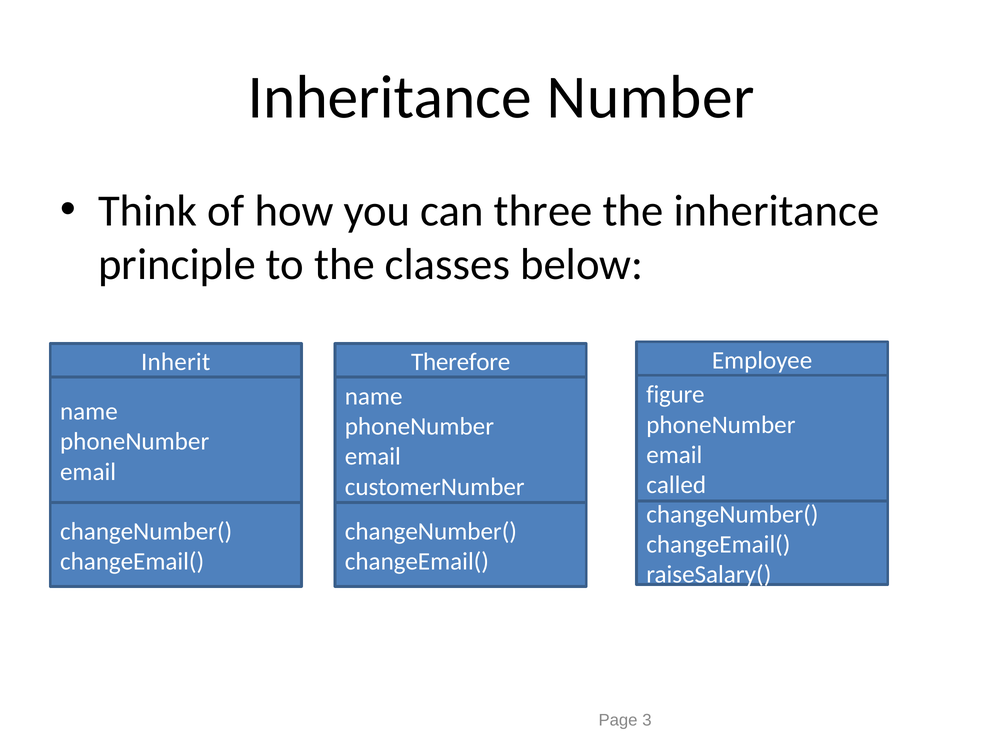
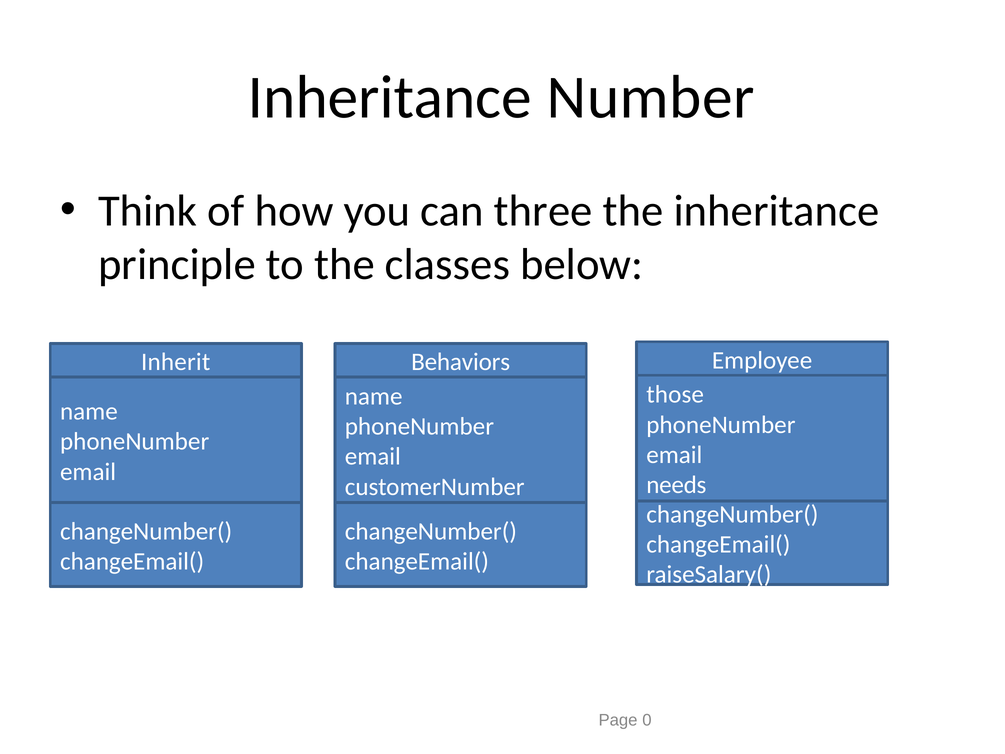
Therefore: Therefore -> Behaviors (461, 362)
figure: figure -> those (675, 394)
called: called -> needs (676, 485)
3: 3 -> 0 (647, 720)
